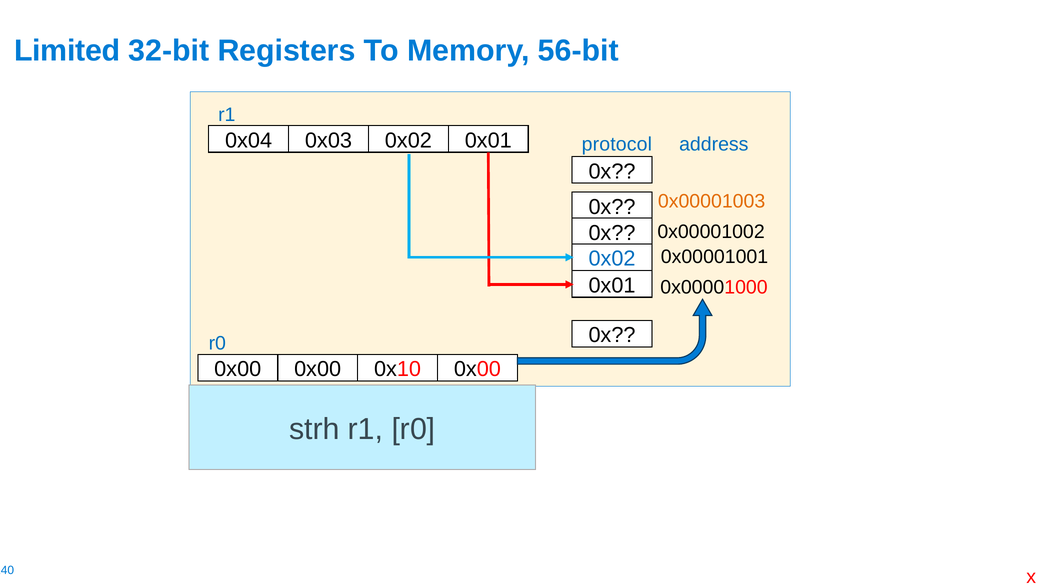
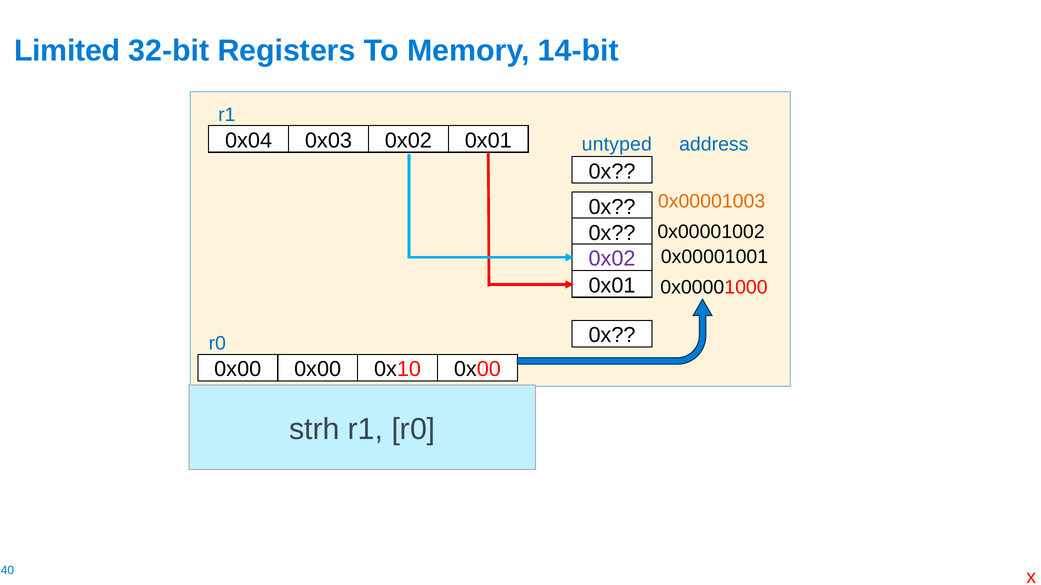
56-bit: 56-bit -> 14-bit (578, 51)
protocol: protocol -> untyped (617, 145)
0x02 colour: blue -> purple (612, 259)
